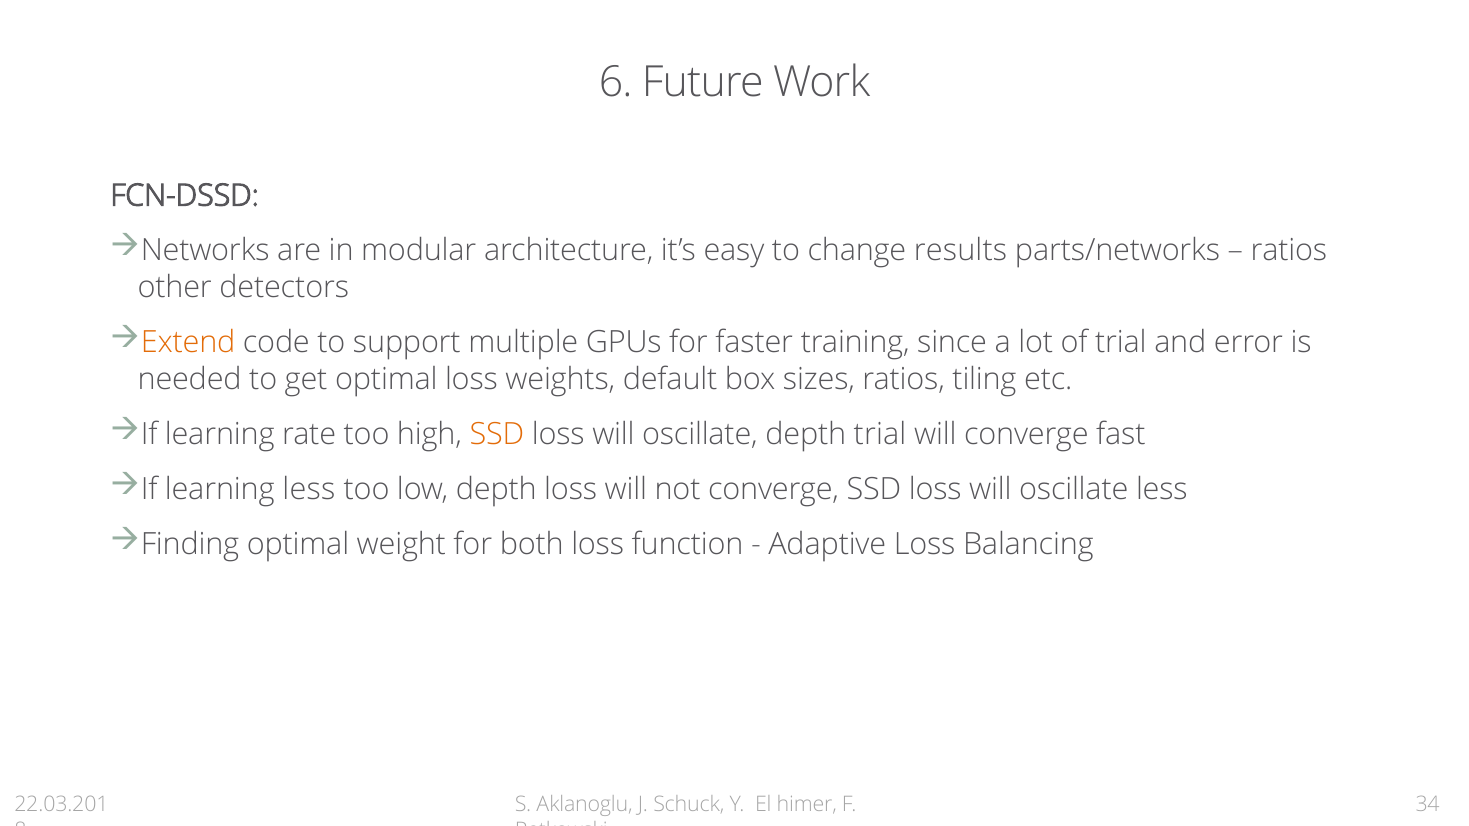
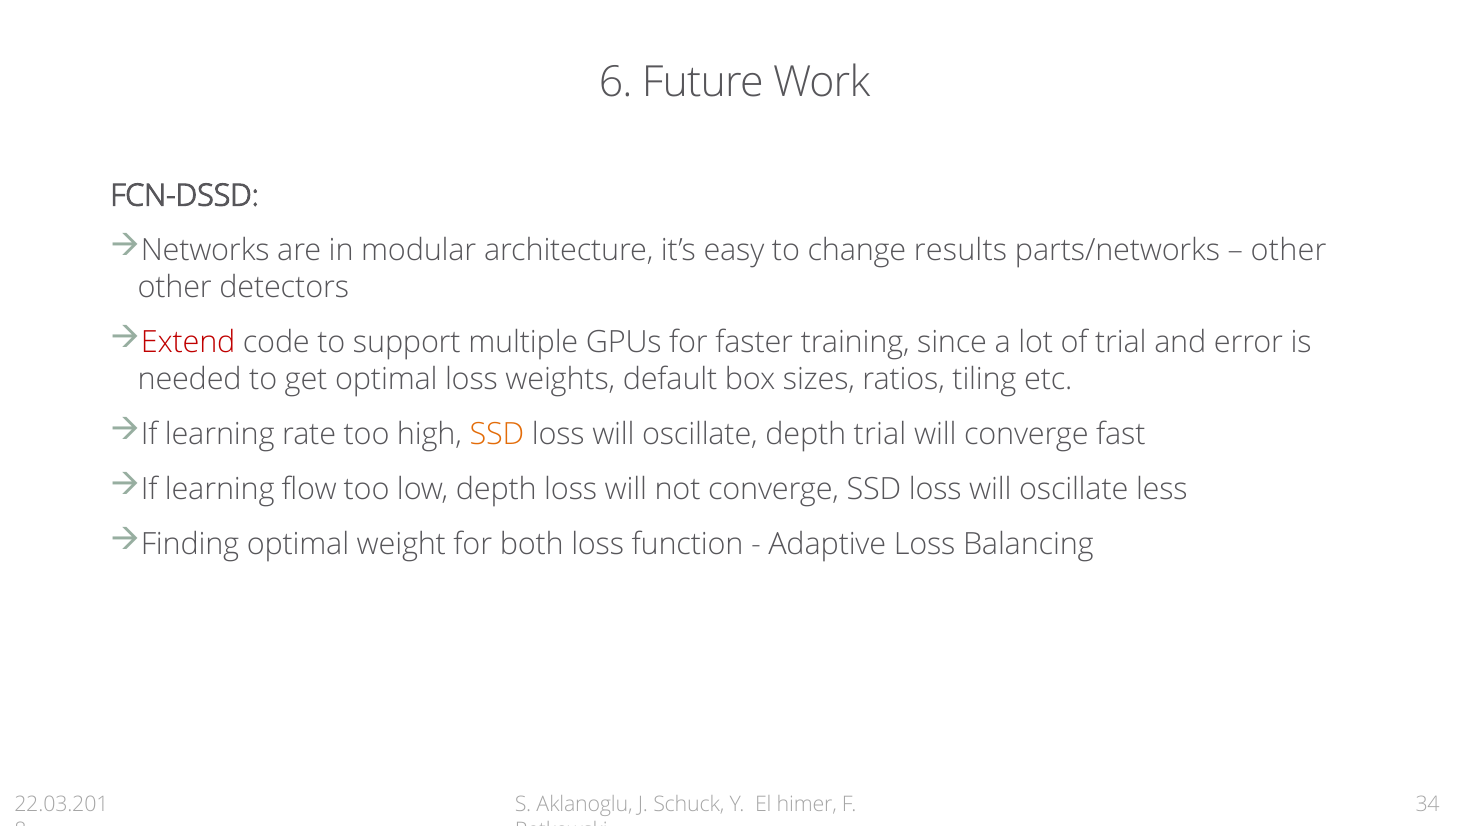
ratios: ratios -> other (1289, 251)
Extend colour: orange -> red (188, 343)
learning less: less -> flow (309, 490)
